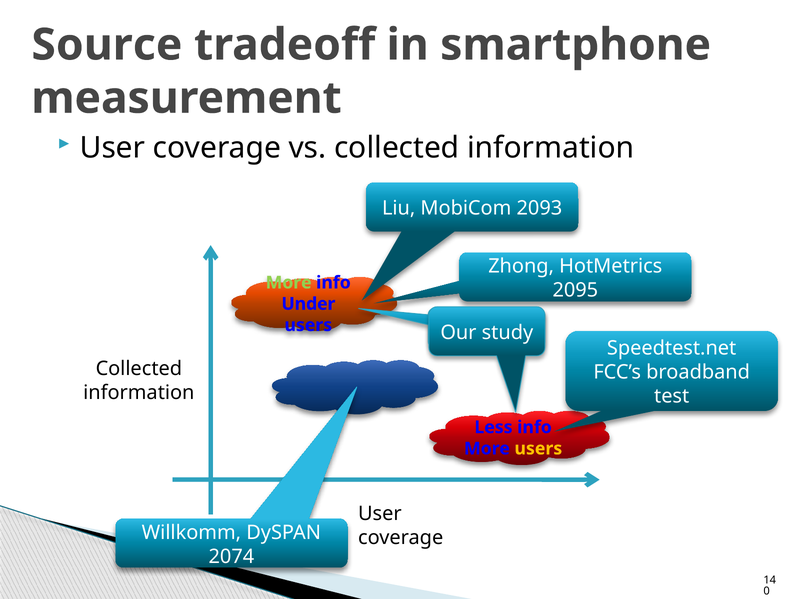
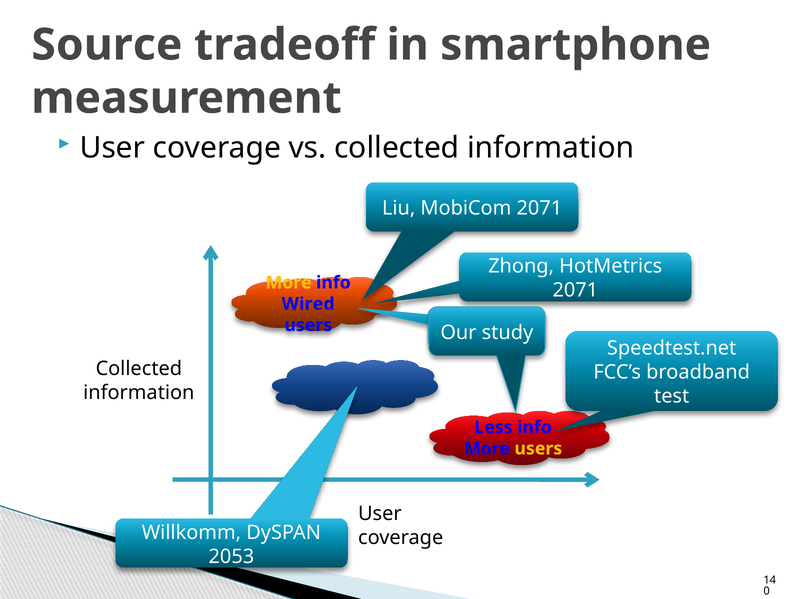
MobiCom 2093: 2093 -> 2071 (539, 208)
More colour: light green -> yellow (289, 283)
2095: 2095 -> 2071 (575, 290)
Under: Under -> Wired (308, 304)
2074: 2074 -> 2053 (231, 557)
